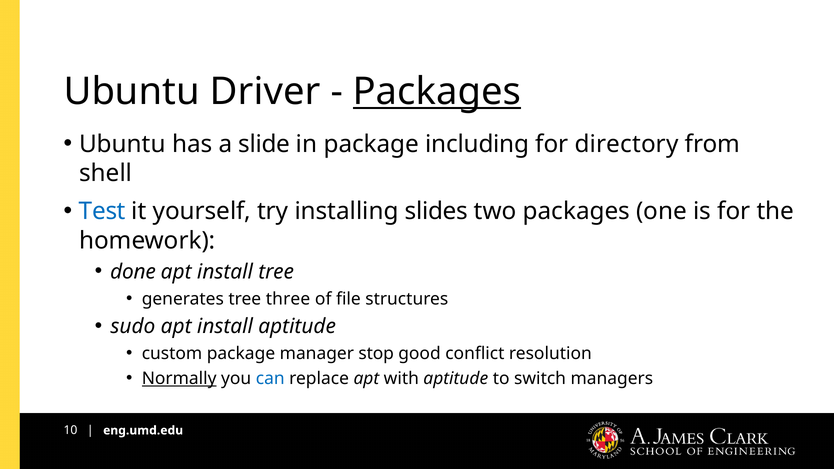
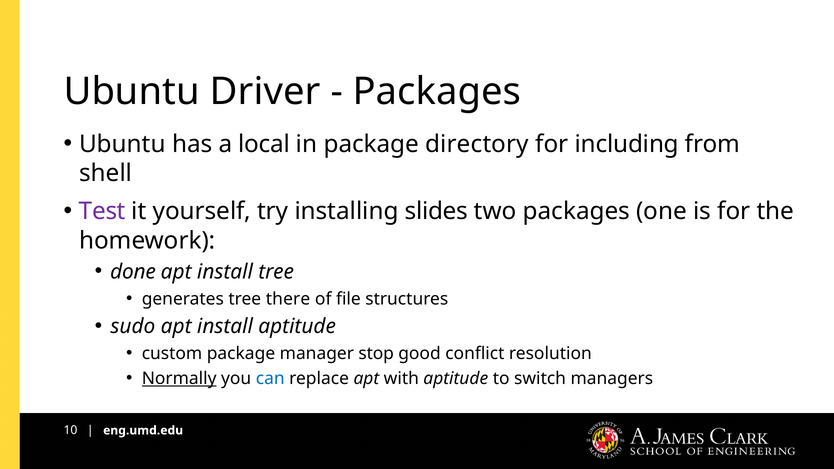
Packages underline: present -> none (437, 92)
slide: slide -> local (264, 144)
including: including -> directory (477, 144)
directory: directory -> including (627, 144)
Test colour: blue -> purple (102, 211)
three: three -> there (288, 299)
